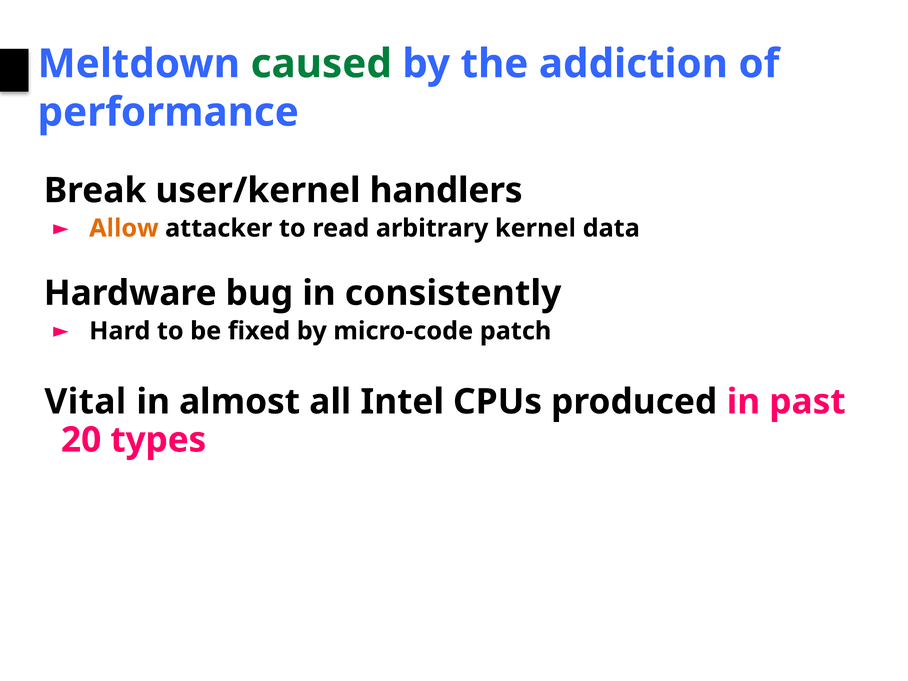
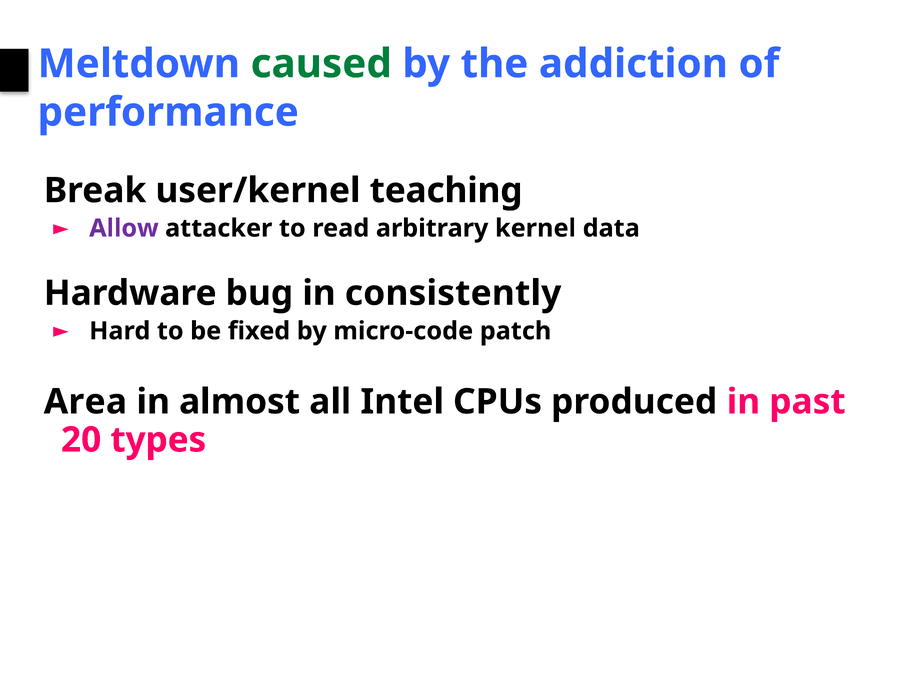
handlers: handlers -> teaching (446, 190)
Allow colour: orange -> purple (124, 228)
Vital: Vital -> Area (85, 402)
